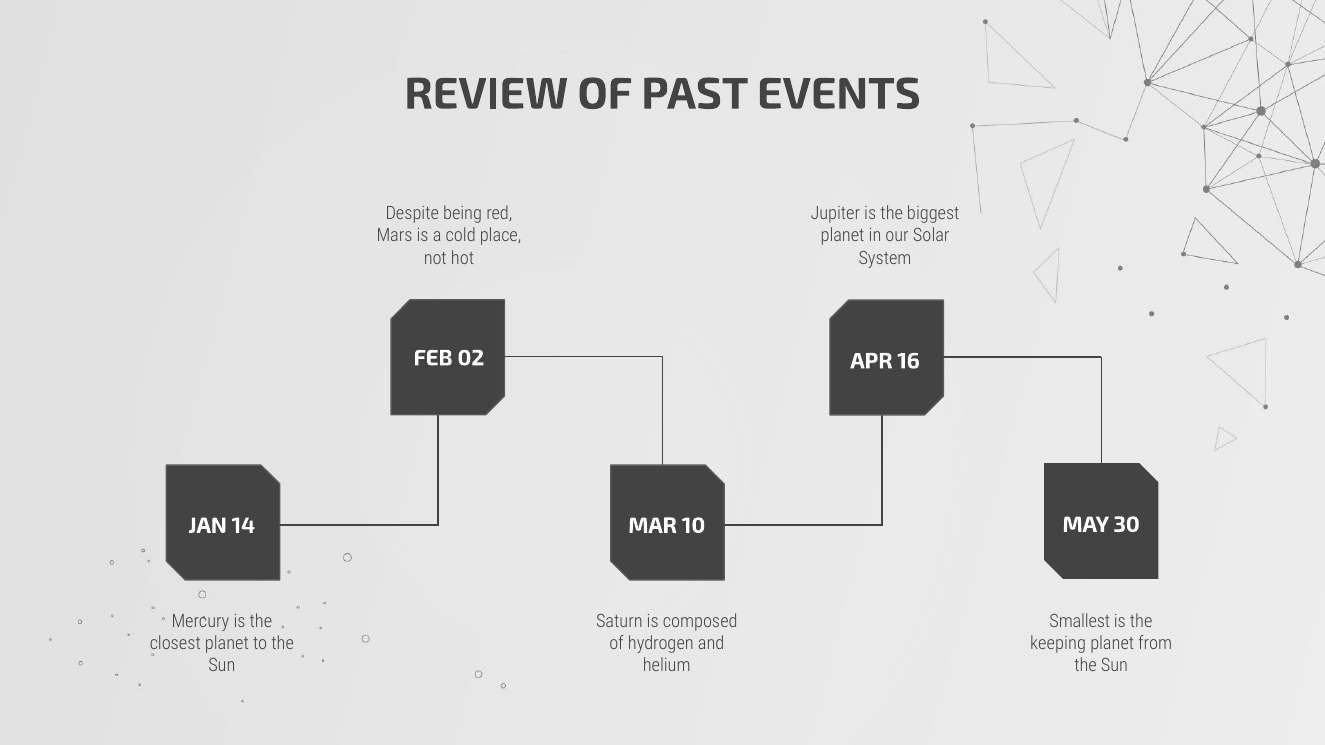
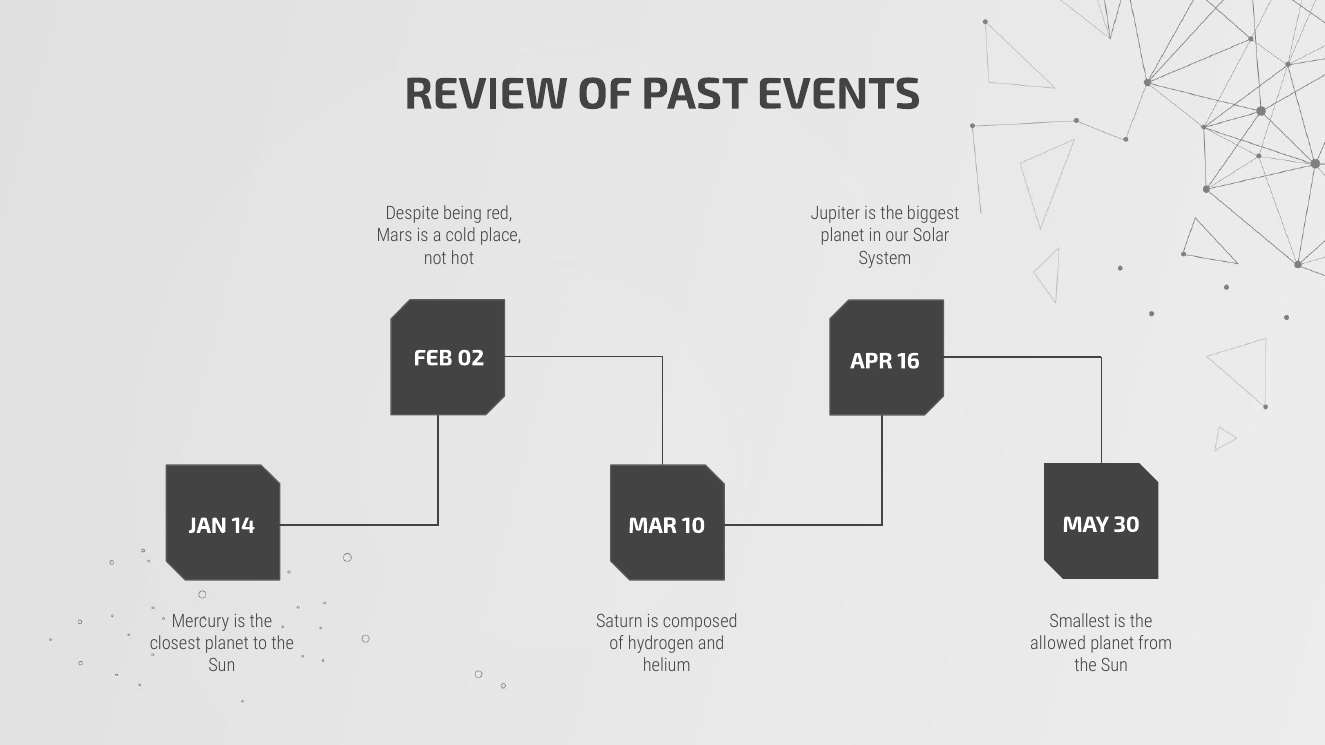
keeping: keeping -> allowed (1058, 644)
